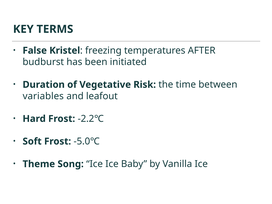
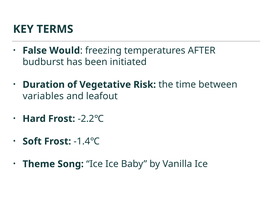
Kristel: Kristel -> Would (65, 51)
-5.0℃: -5.0℃ -> -1.4℃ (87, 141)
